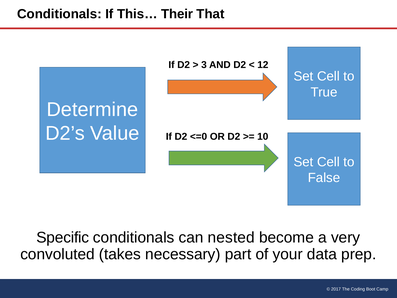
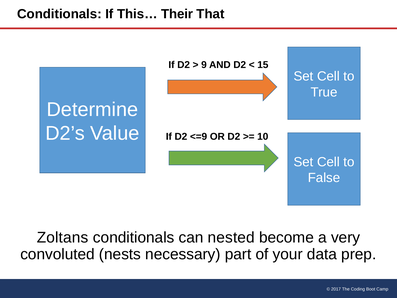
3: 3 -> 9 (204, 65)
12: 12 -> 15 (263, 65)
<=0: <=0 -> <=9 (199, 137)
Specific: Specific -> Zoltans (63, 237)
takes: takes -> nests (120, 254)
